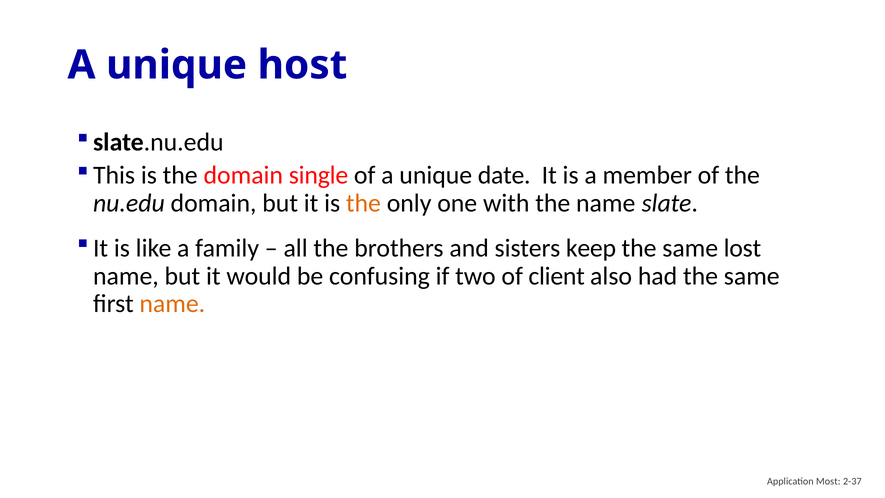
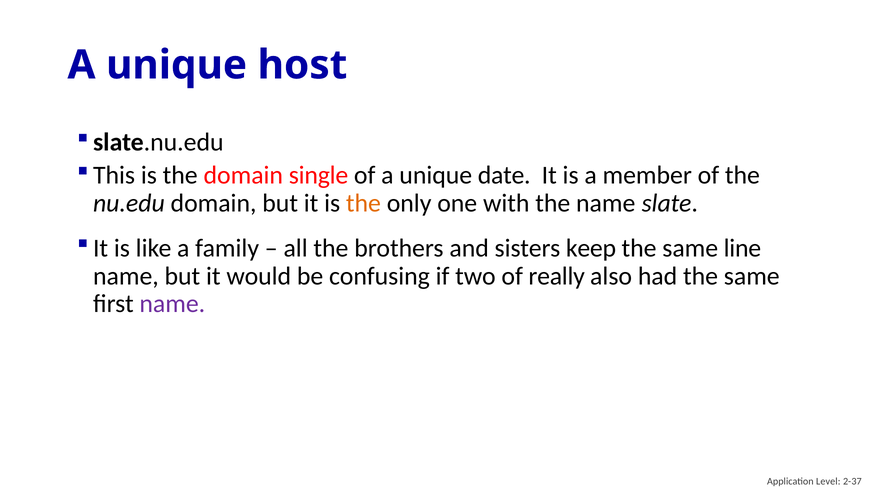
lost: lost -> line (742, 248)
client: client -> really (557, 276)
name colour: orange -> purple (172, 304)
Most: Most -> Level (828, 481)
